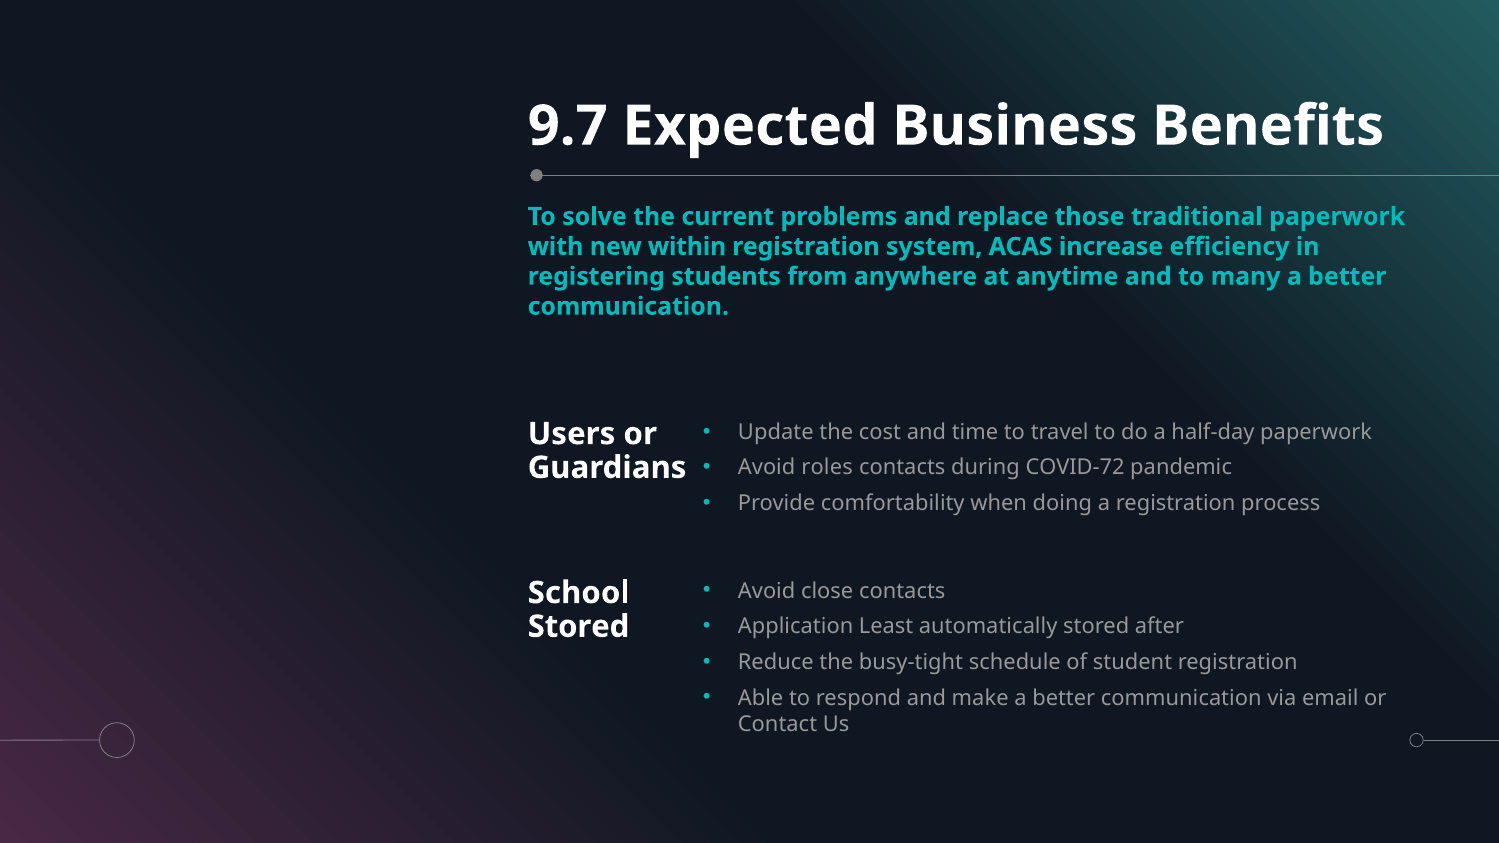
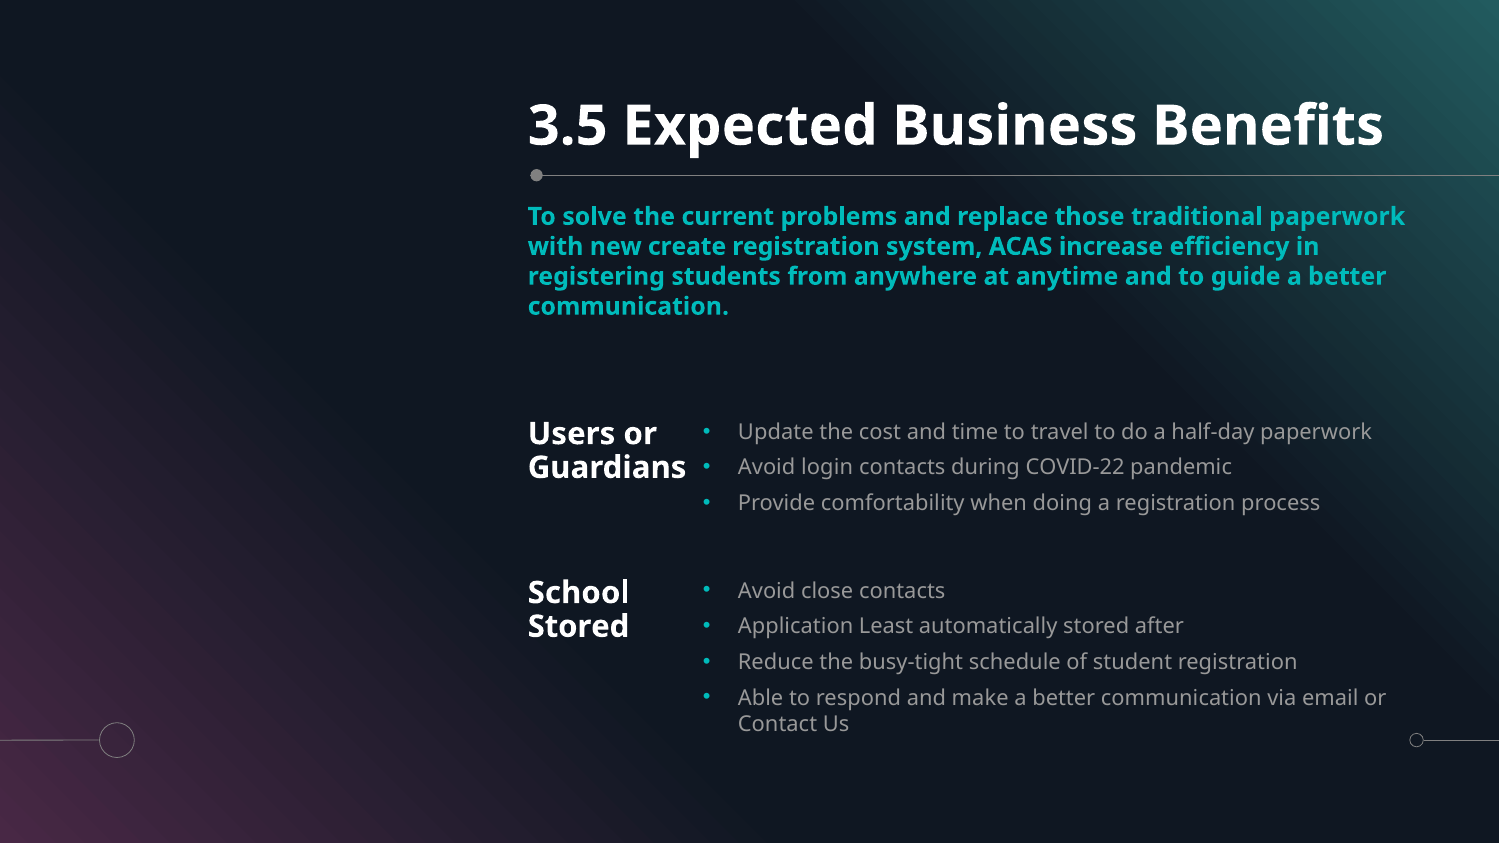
9.7: 9.7 -> 3.5 (568, 126)
within: within -> create (687, 247)
many: many -> guide (1246, 277)
roles: roles -> login (827, 468)
COVID-72: COVID-72 -> COVID-22 (1075, 468)
